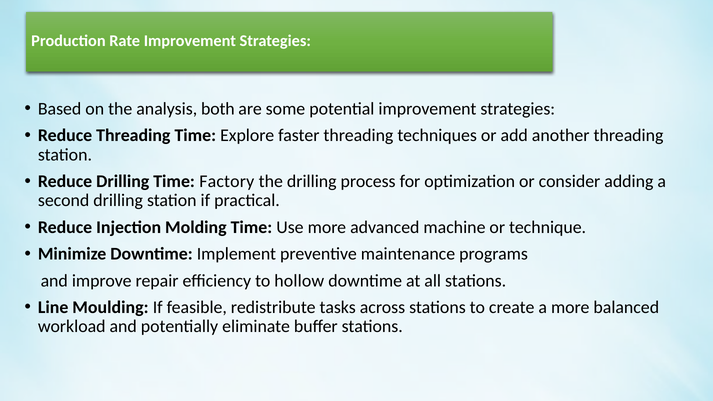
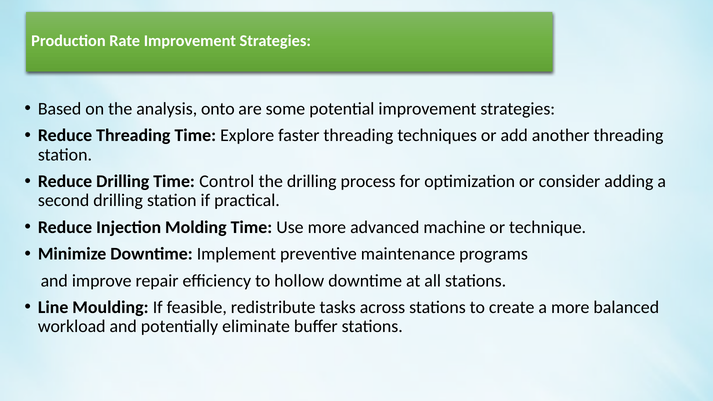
both: both -> onto (218, 109)
Factory: Factory -> Control (227, 181)
